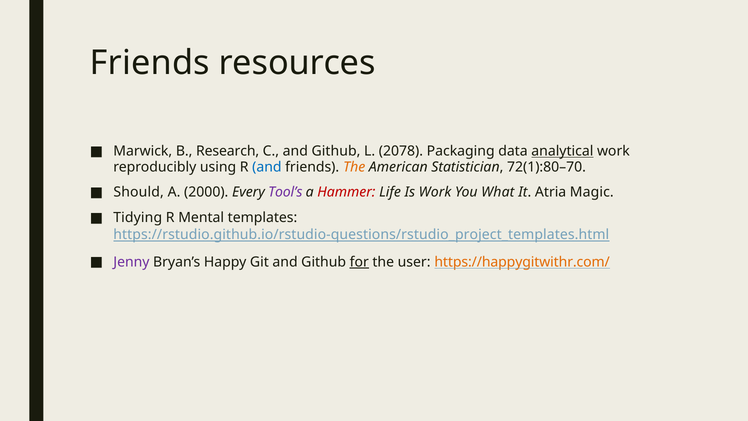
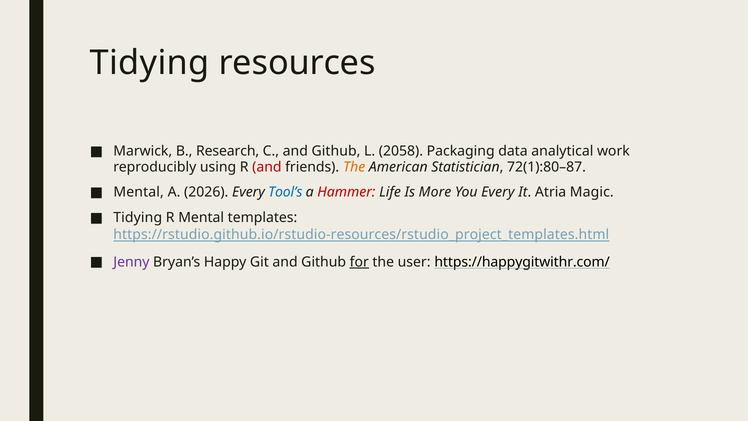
Friends: Friends -> Tidying (150, 63)
2078: 2078 -> 2058 (401, 151)
analytical underline: present -> none (562, 151)
and colour: blue -> red (267, 167)
72(1):80–70: 72(1):80–70 -> 72(1):80–87 (547, 167)
Should: Should -> Mental (139, 192)
2000: 2000 -> 2026 (206, 192)
Tool’s colour: purple -> blue (285, 192)
Is Work: Work -> More (435, 192)
You What: What -> Every (498, 192)
https://rstudio.github.io/rstudio-questions/rstudio_project_templates.html: https://rstudio.github.io/rstudio-questions/rstudio_project_templates.html -> https://rstudio.github.io/rstudio-resources/rstudio_project_templates.html (361, 234)
https://happygitwithr.com/ colour: orange -> black (522, 262)
